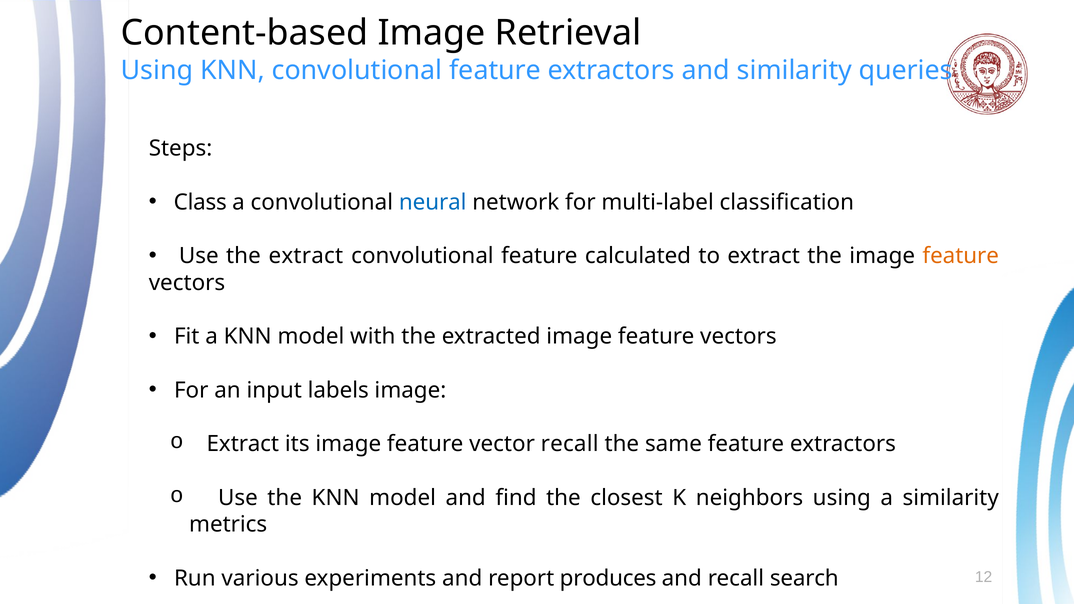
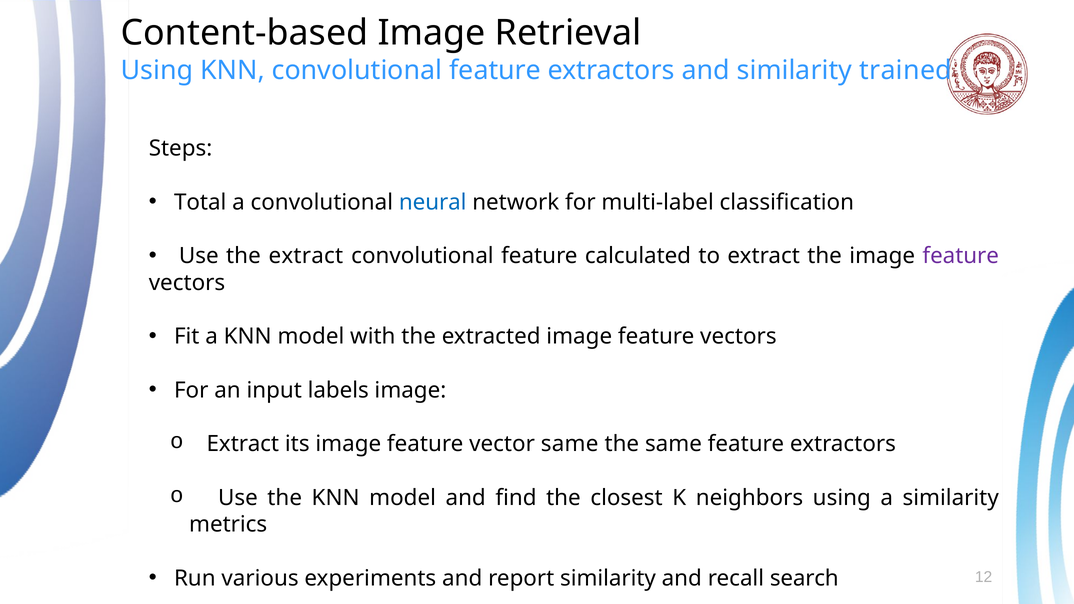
queries: queries -> trained (906, 70)
Class: Class -> Total (200, 202)
feature colour: orange -> purple (961, 256)
vector recall: recall -> same (570, 444)
report produces: produces -> similarity (608, 579)
